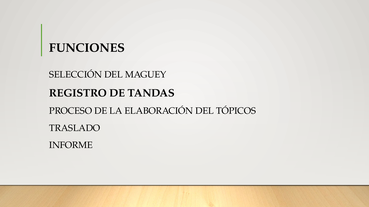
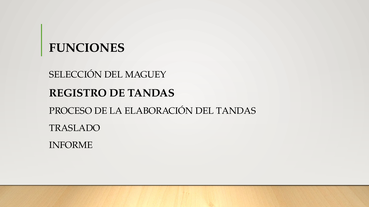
DEL TÓPICOS: TÓPICOS -> TANDAS (236, 111)
